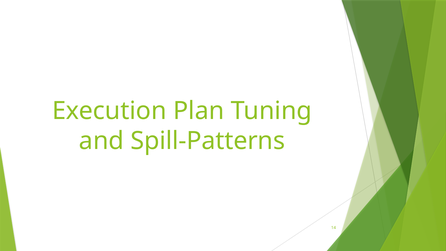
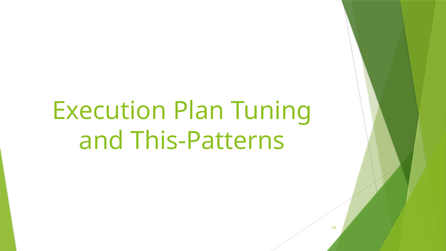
Spill-Patterns: Spill-Patterns -> This-Patterns (208, 141)
